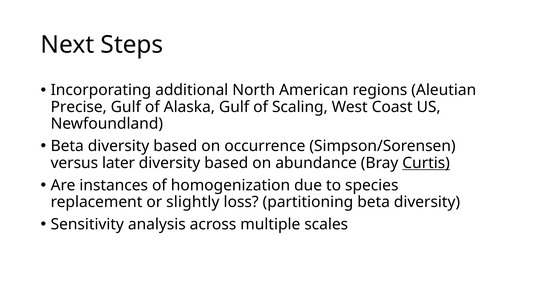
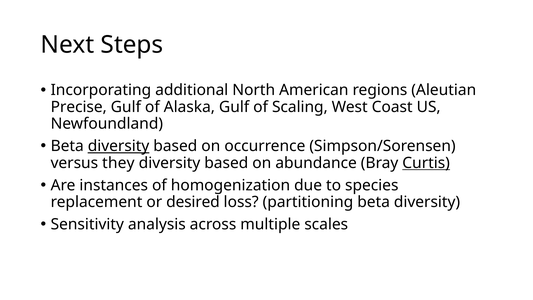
diversity underline: none -> present (119, 146)
later: later -> they (118, 163)
slightly: slightly -> desired (193, 202)
